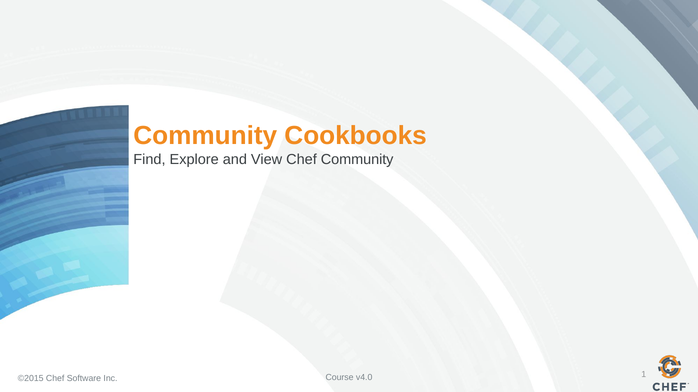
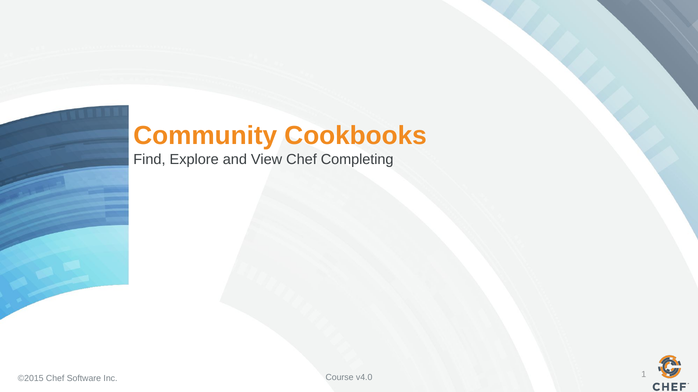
Chef Community: Community -> Completing (357, 160)
